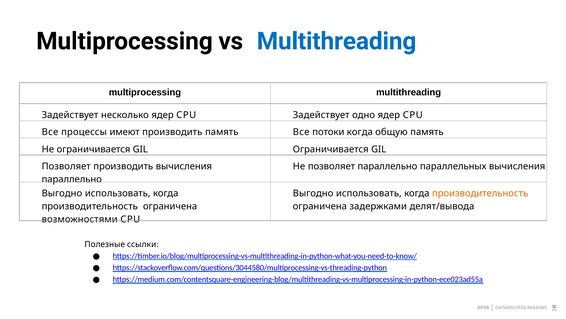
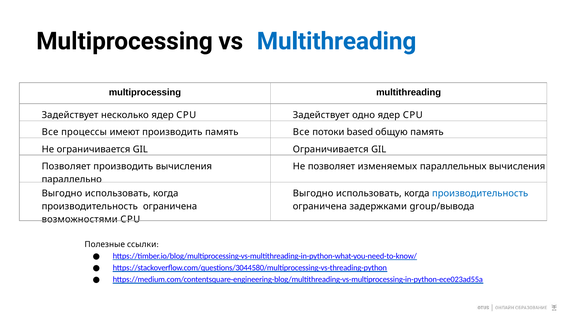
потоки когда: когда -> based (360, 132)
позволяет параллельно: параллельно -> изменяемых (387, 166)
производительность colour: orange -> blue (480, 193)
делят/вывода: делят/вывода -> group/вывода (442, 206)
